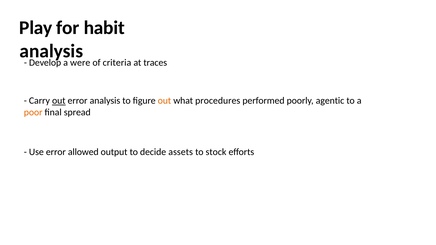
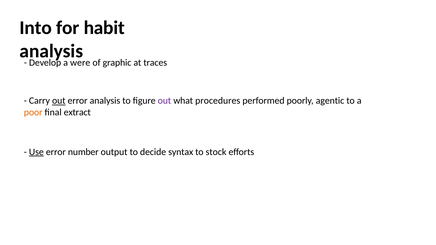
Play: Play -> Into (36, 28)
criteria: criteria -> graphic (117, 63)
out colour: orange -> purple (164, 101)
spread: spread -> extract (77, 113)
Use underline: none -> present (36, 152)
allowed: allowed -> number (83, 152)
assets: assets -> syntax (181, 152)
